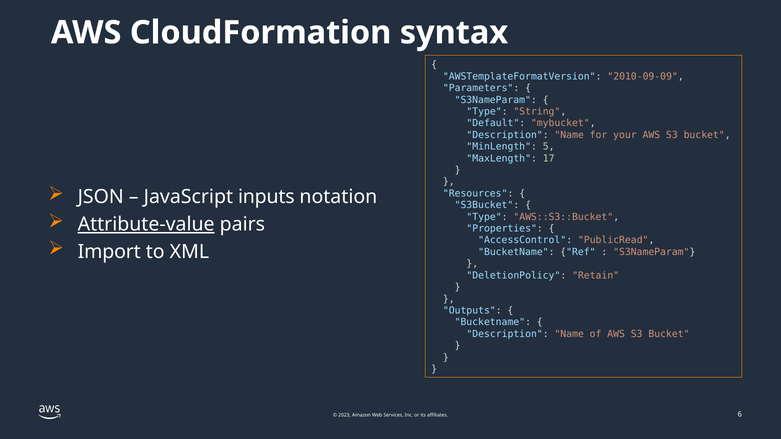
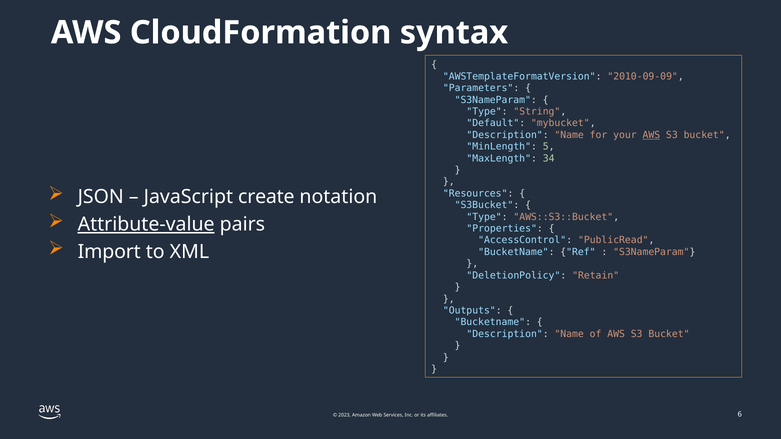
AWS underline: none -> present (651, 135)
17: 17 -> 34 (549, 158)
inputs: inputs -> create (266, 197)
